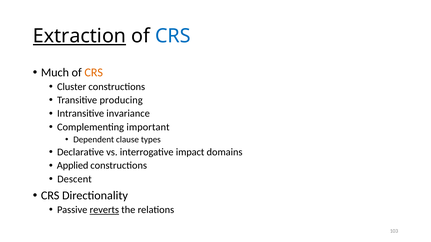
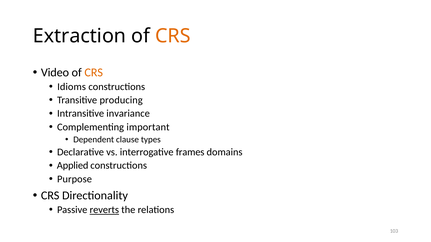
Extraction underline: present -> none (80, 36)
CRS colour: blue -> orange (173, 36)
Much: Much -> Video (55, 73)
Cluster: Cluster -> Idioms (72, 87)
impact: impact -> frames (190, 153)
Descent: Descent -> Purpose (75, 179)
